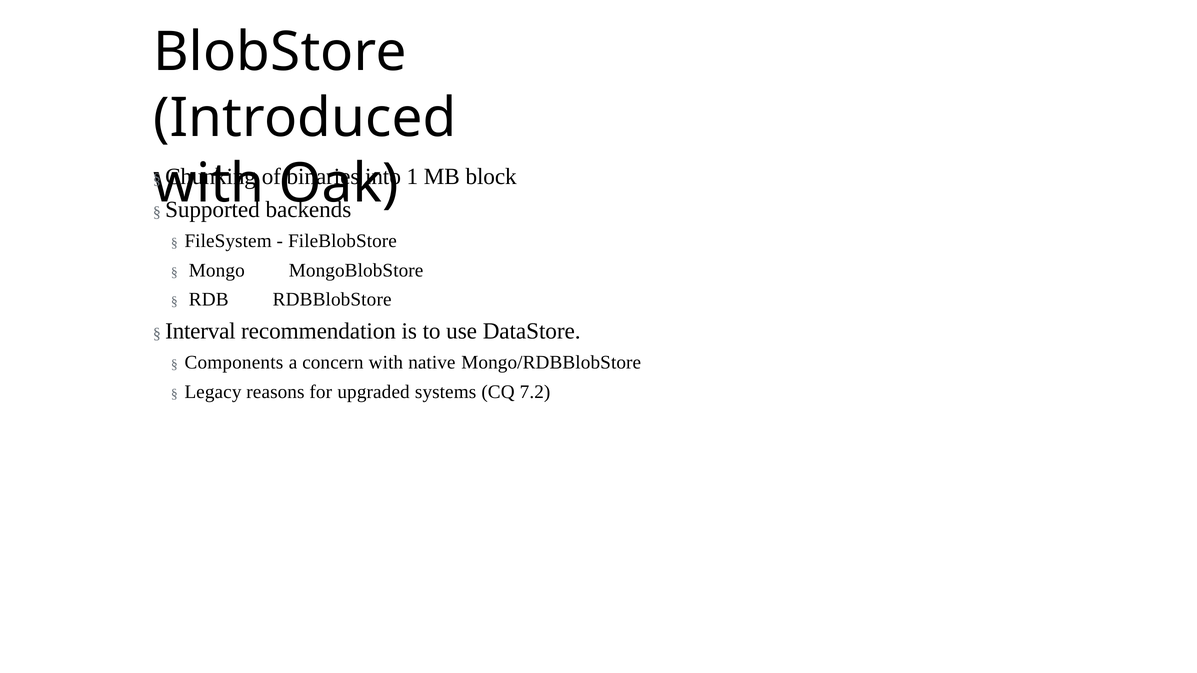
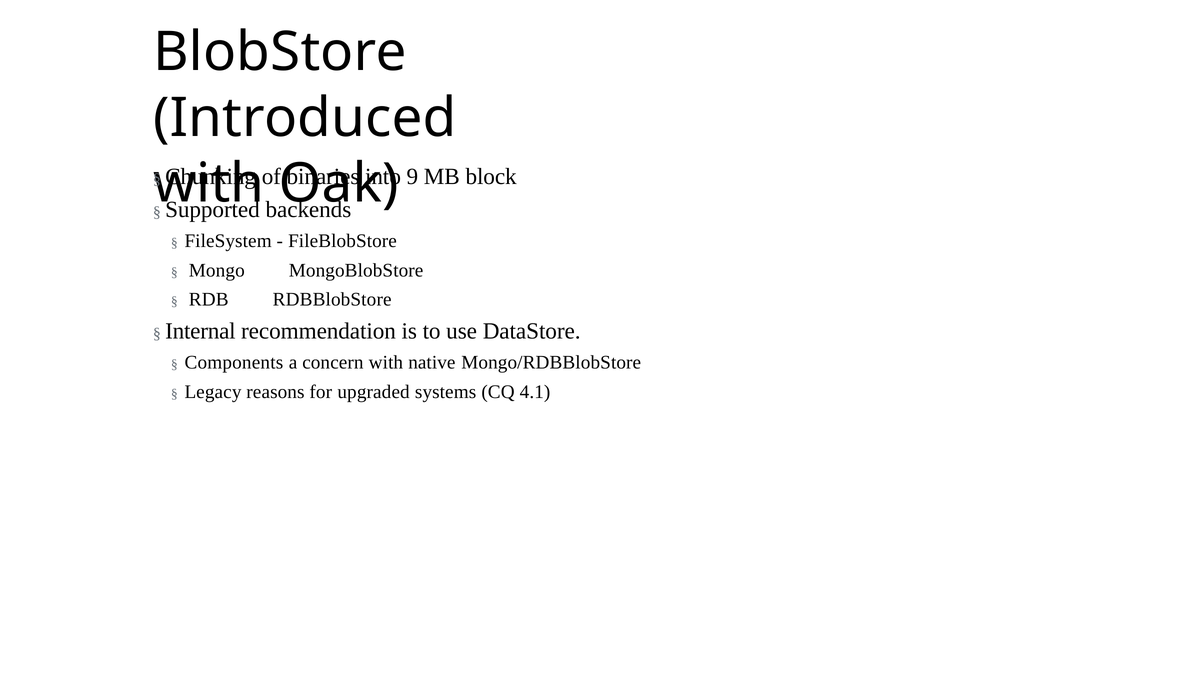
1: 1 -> 9 (412, 176)
Interval: Interval -> Internal (200, 331)
7.2: 7.2 -> 4.1 (535, 392)
